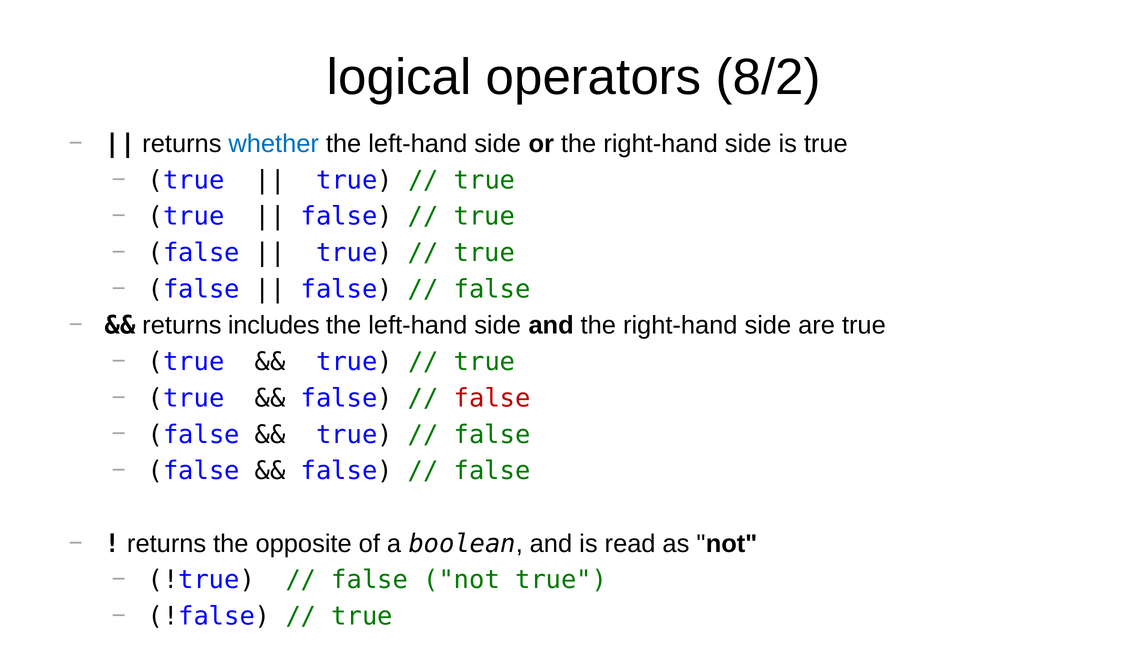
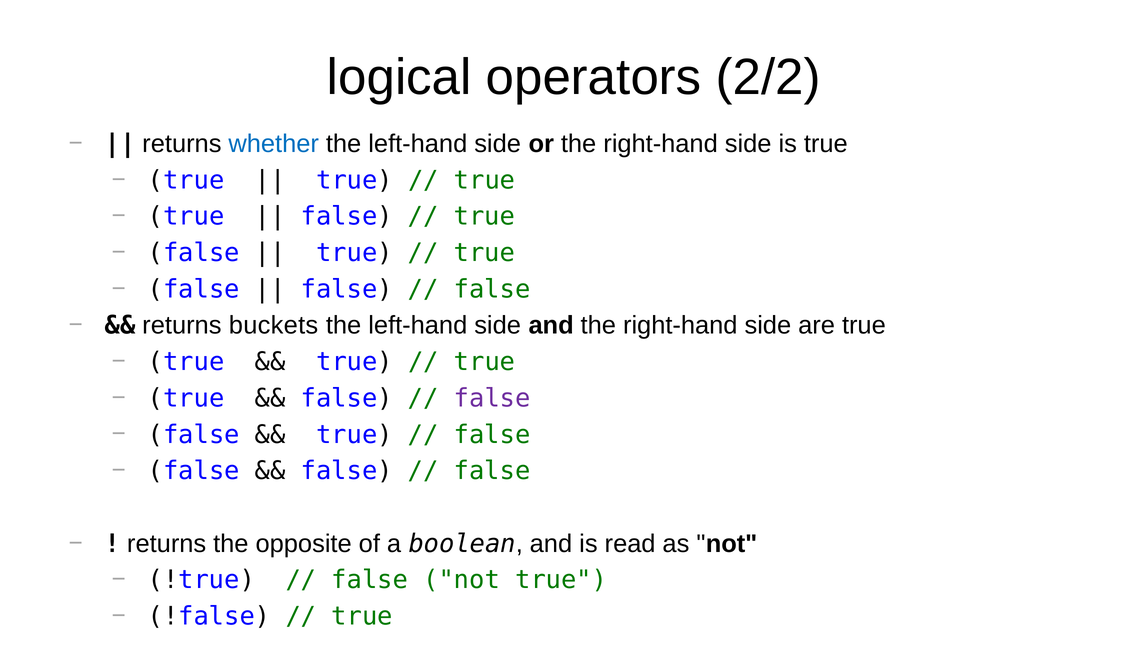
8/2: 8/2 -> 2/2 (768, 77)
includes: includes -> buckets (274, 325)
false colour: red -> purple (492, 398)
